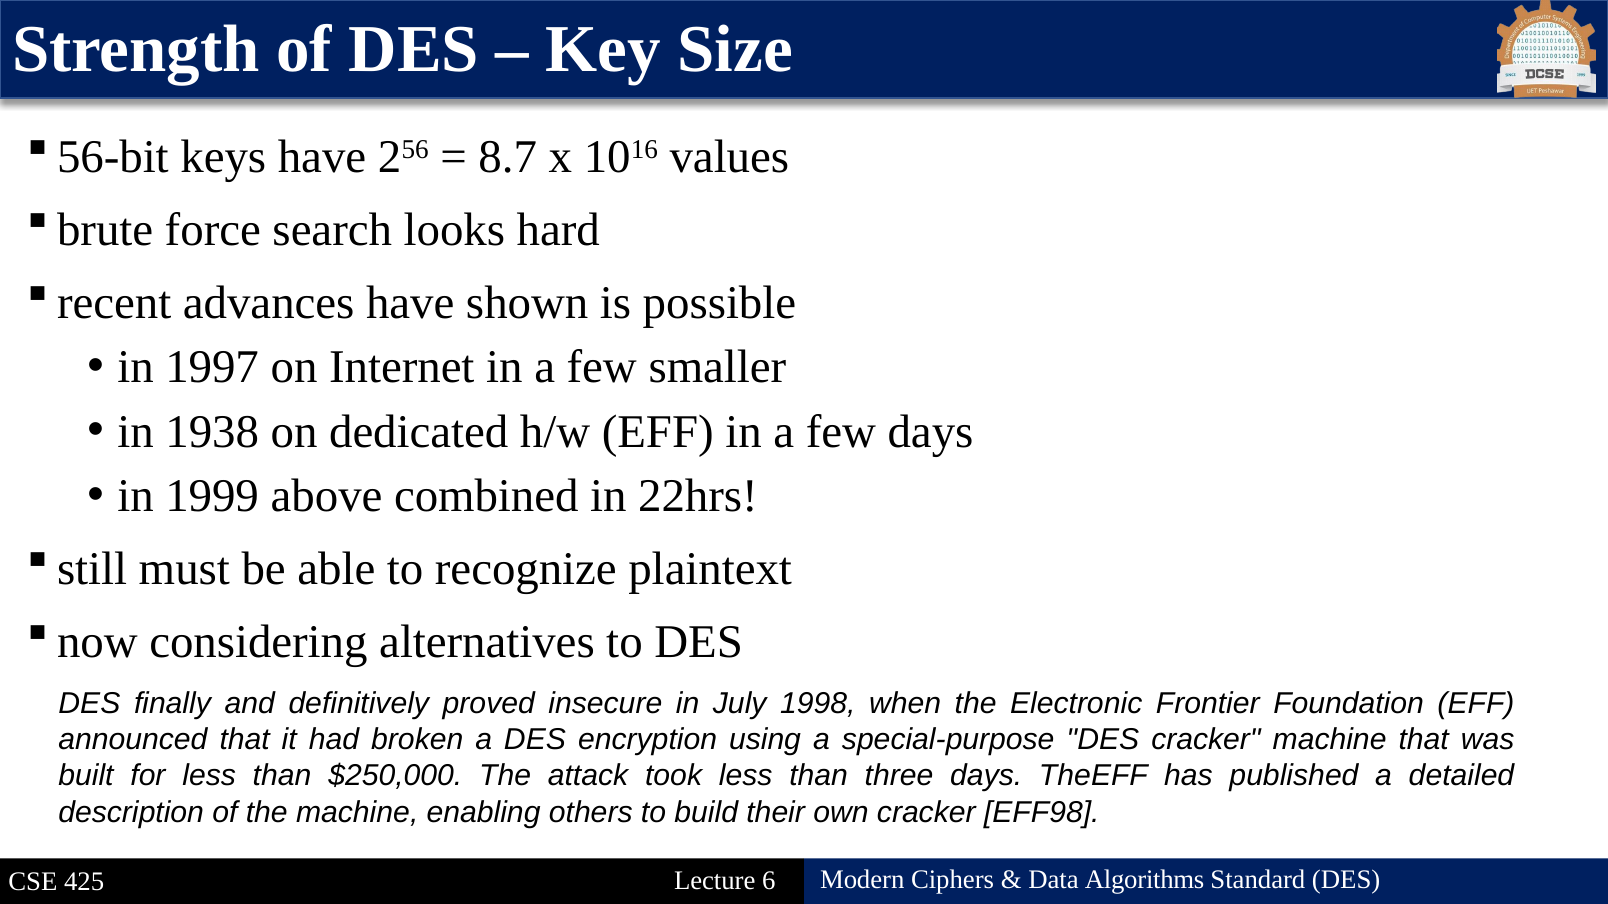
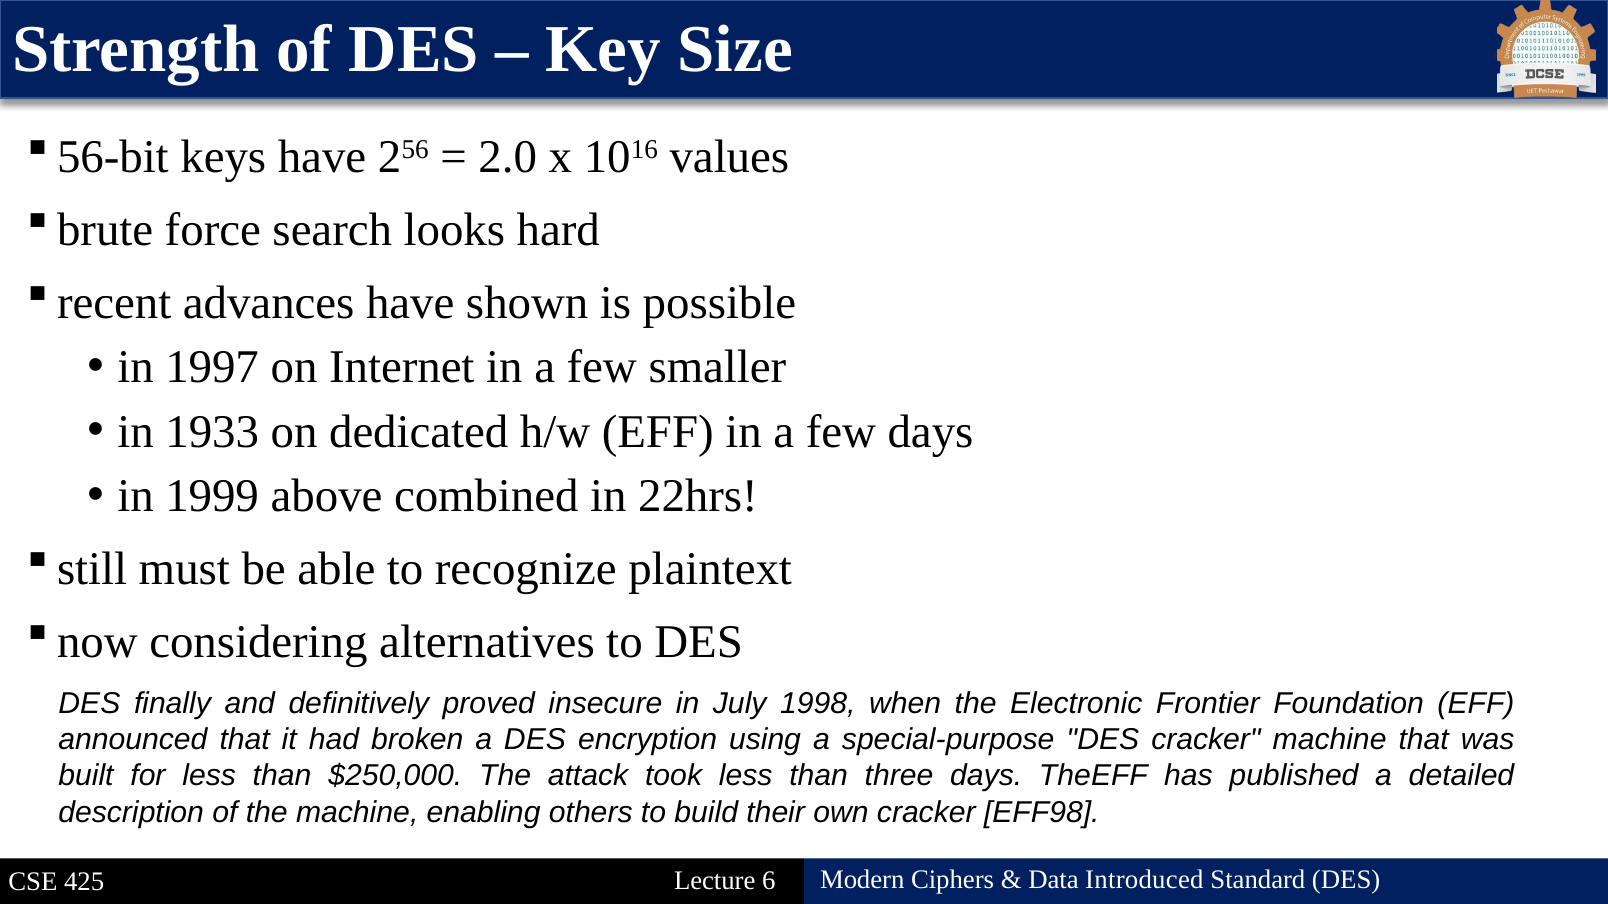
8.7: 8.7 -> 2.0 (508, 157)
1938: 1938 -> 1933 (212, 432)
Algorithms: Algorithms -> Introduced (1144, 880)
